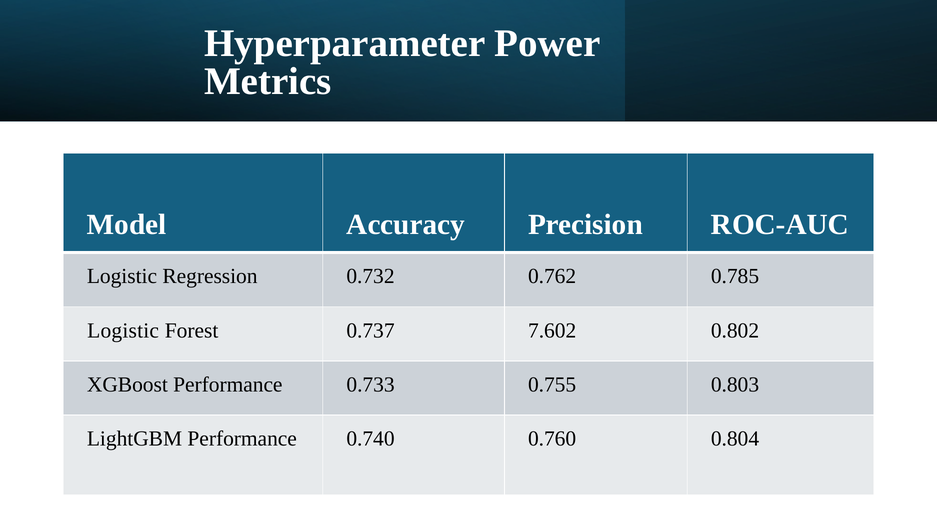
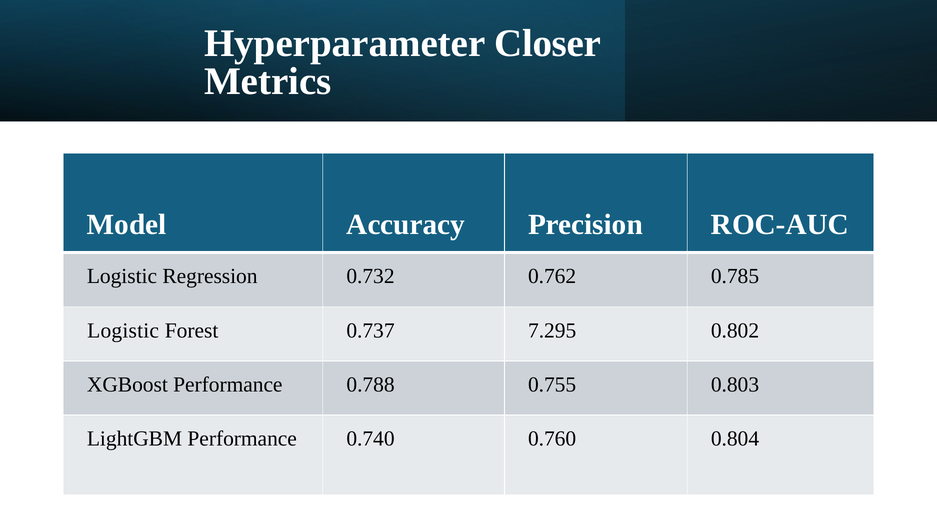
Power: Power -> Closer (548, 43)
7.602: 7.602 -> 7.295 (552, 331)
0.733: 0.733 -> 0.788 (371, 385)
